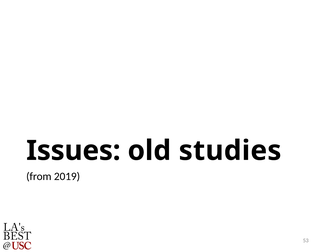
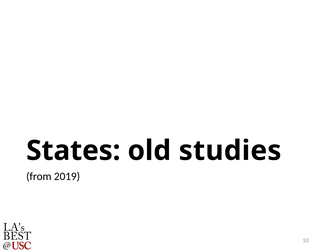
Issues: Issues -> States (73, 150)
